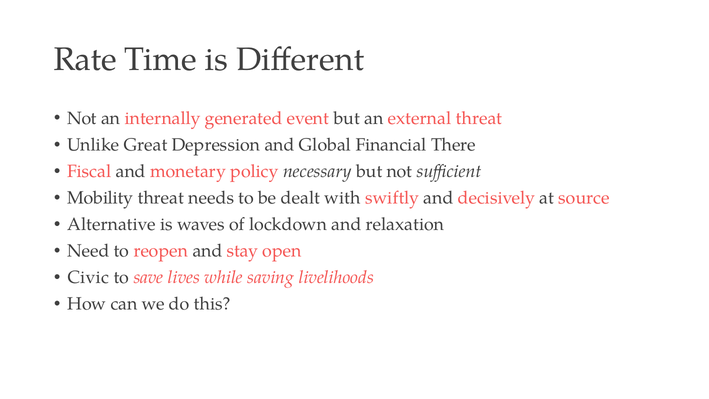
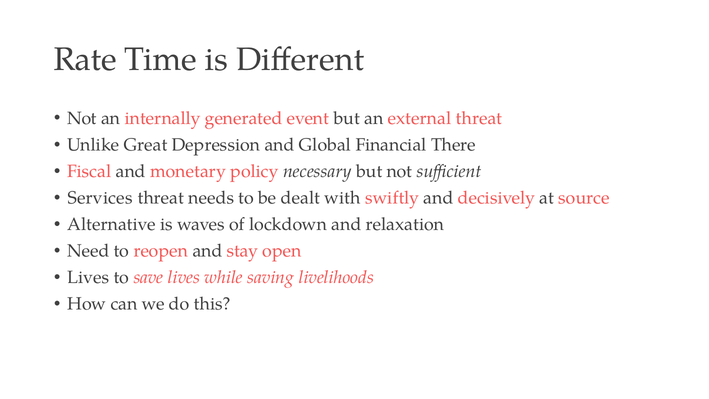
Mobility: Mobility -> Services (100, 198)
Civic: Civic -> Lives (88, 277)
